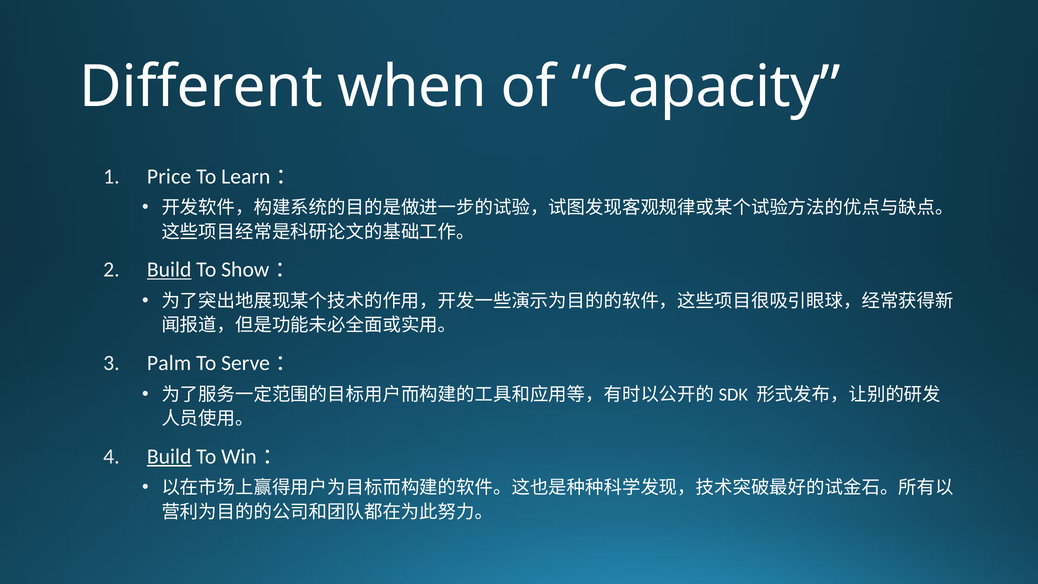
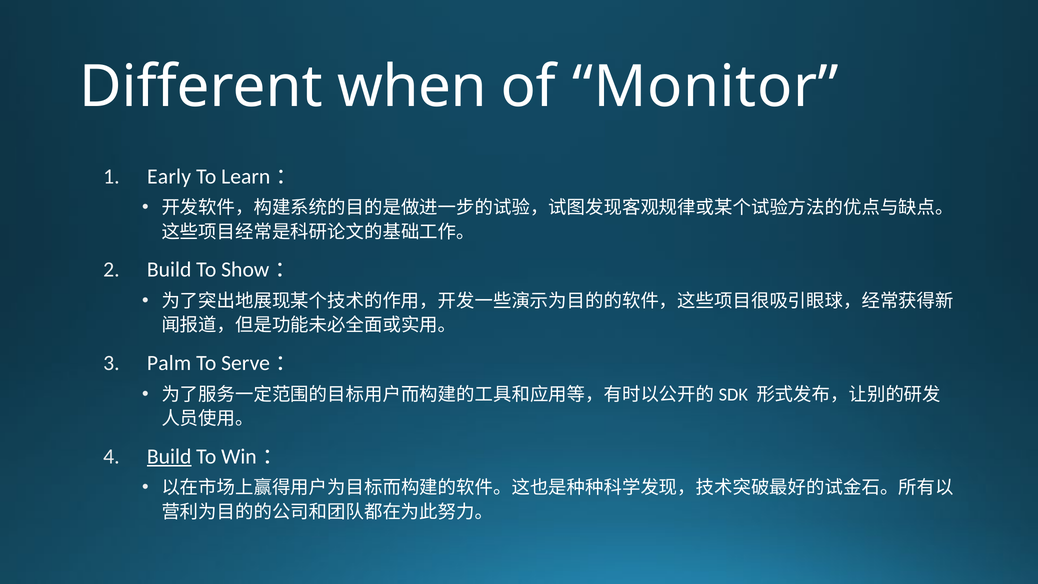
Capacity: Capacity -> Monitor (705, 87)
Price: Price -> Early (169, 176)
Build underline: present -> none (169, 270)
